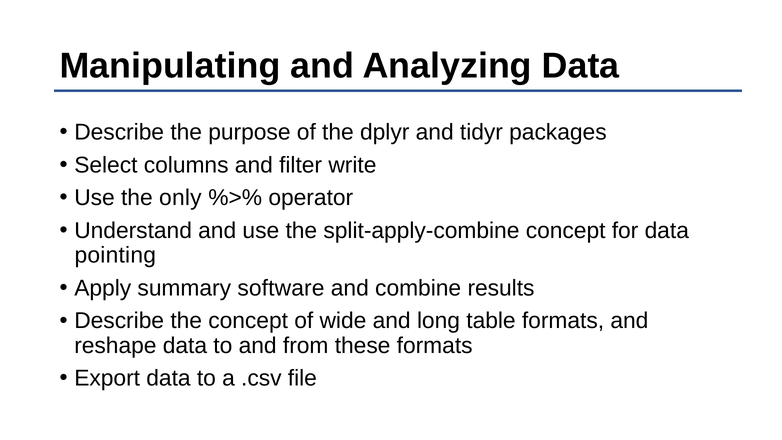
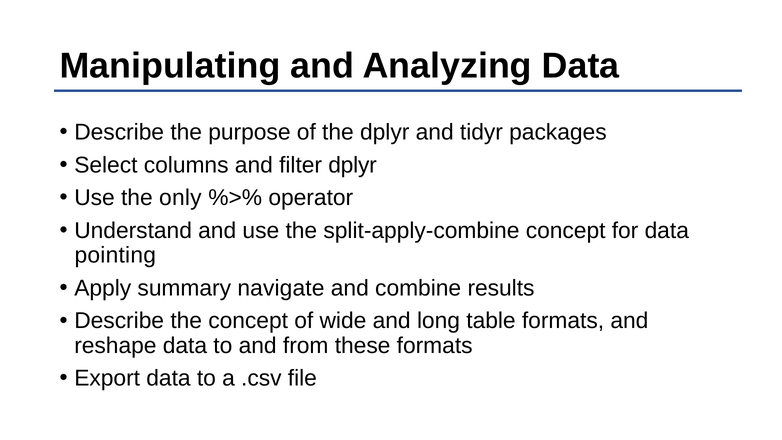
filter write: write -> dplyr (353, 165)
software: software -> navigate (281, 288)
